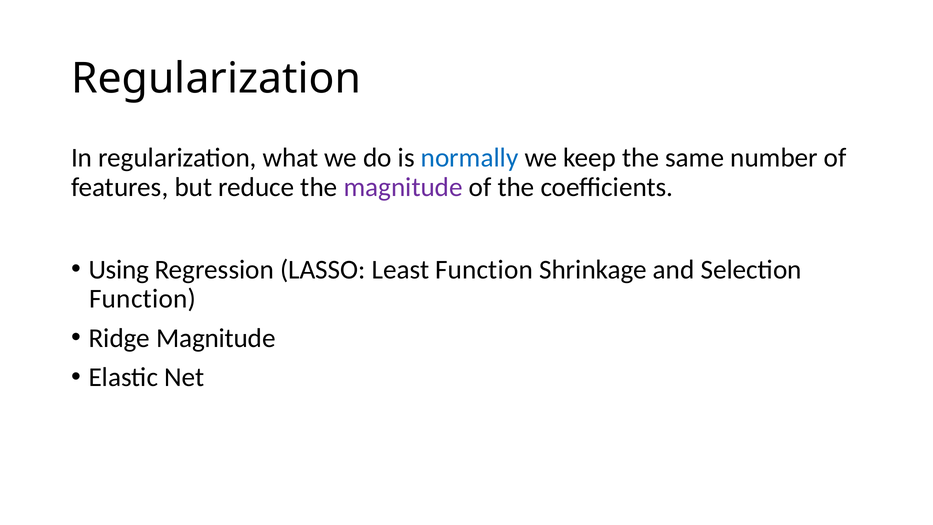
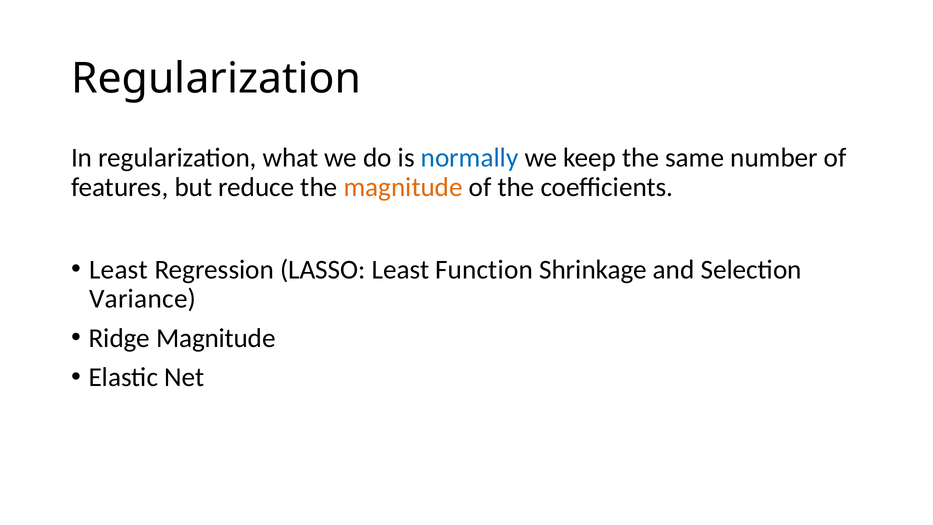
magnitude colour: purple -> orange (403, 187)
Using: Using -> Least (118, 269)
Function: Function -> Variance (143, 299)
